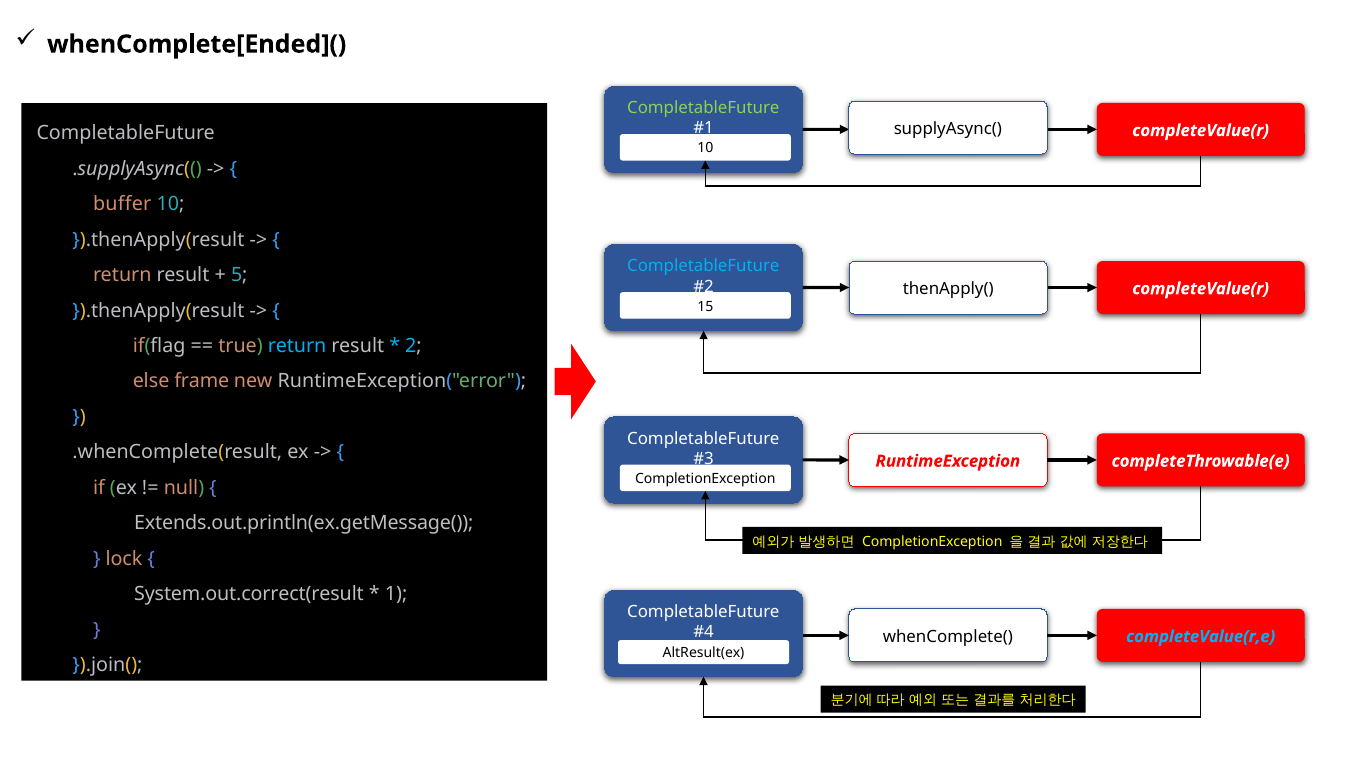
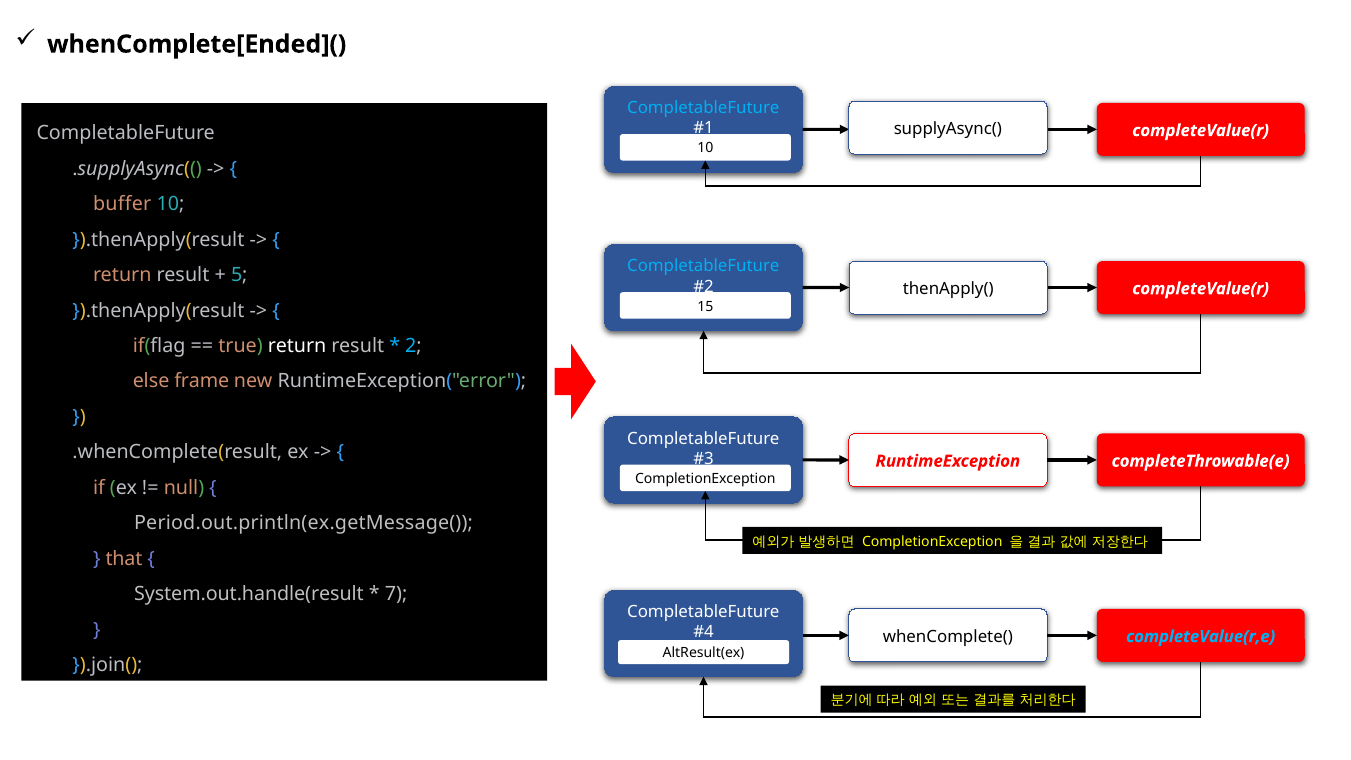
CompletableFuture colour: light green -> light blue (703, 108)
return colour: light blue -> white (297, 346)
Extends.out.println(ex.getMessage(: Extends.out.println(ex.getMessage( -> Period.out.println(ex.getMessage( (304, 523)
lock: lock -> that (124, 559)
System.out.correct(result: System.out.correct(result -> System.out.handle(result (249, 594)
1: 1 -> 7 (396, 594)
